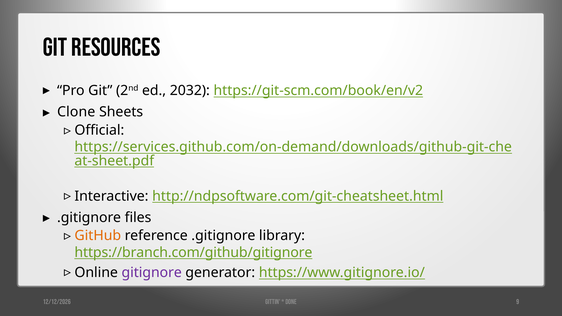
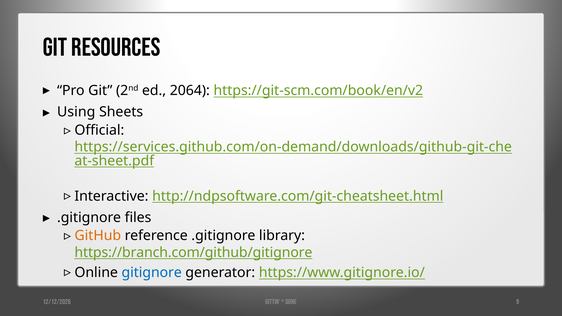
2032: 2032 -> 2064 (190, 91)
Clone: Clone -> Using (76, 112)
gitignore colour: purple -> blue (152, 273)
